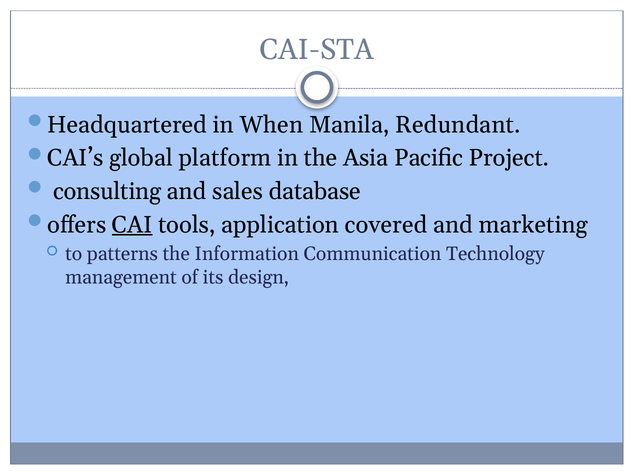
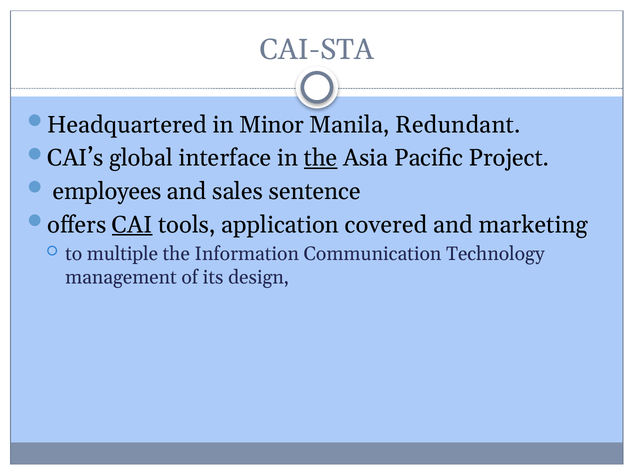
When: When -> Minor (272, 125)
platform: platform -> interface (225, 158)
the underline: none -> present (321, 158)
consulting: consulting -> employees (107, 192)
database: database -> sentence (315, 192)
patterns: patterns -> multiple (122, 254)
